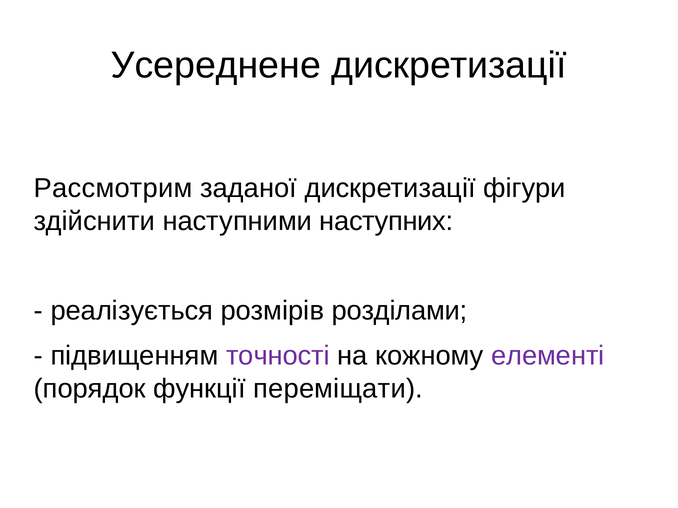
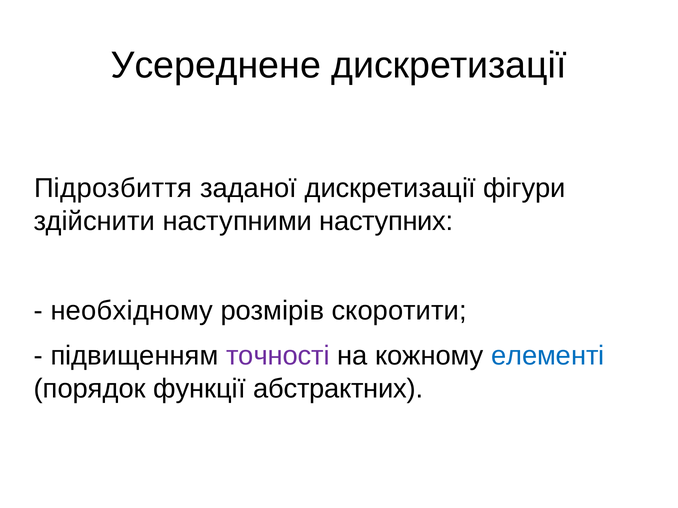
Рассмотрим: Рассмотрим -> Підрозбиття (113, 188)
реалізується: реалізується -> необхідному (132, 311)
розділами: розділами -> скоротити (399, 311)
елементі colour: purple -> blue (548, 356)
переміщати: переміщати -> абстрактних (338, 389)
